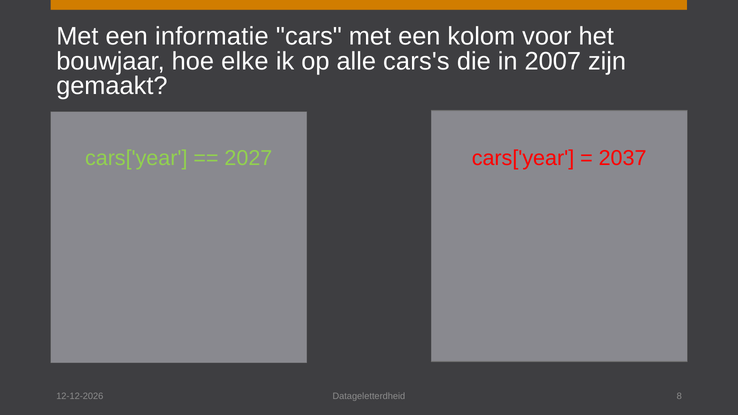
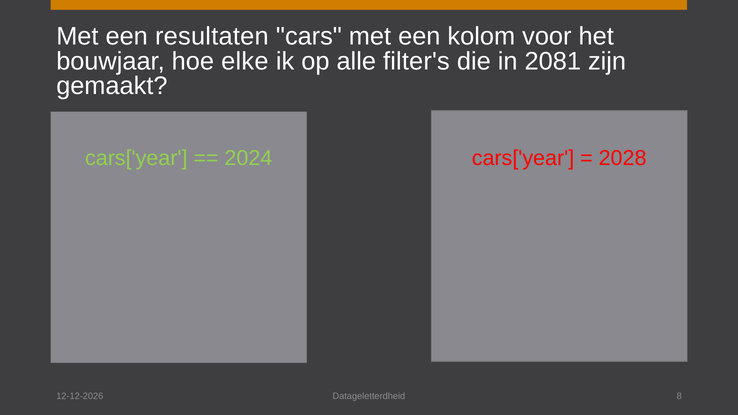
informatie: informatie -> resultaten (212, 37)
cars's: cars's -> filter's (416, 61)
2007: 2007 -> 2081 (553, 61)
2027: 2027 -> 2024 (248, 158)
2037: 2037 -> 2028 (623, 158)
